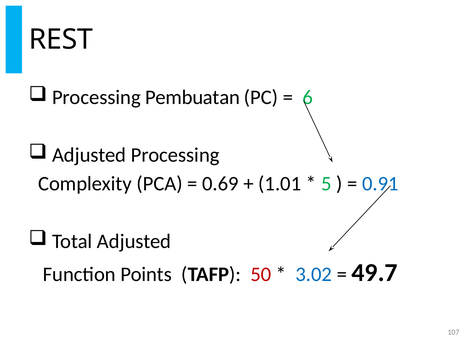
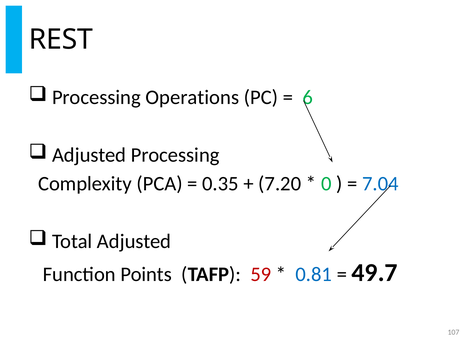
Pembuatan: Pembuatan -> Operations (192, 98)
0.69: 0.69 -> 0.35 (220, 184)
1.01: 1.01 -> 7.20 (280, 184)
5: 5 -> 0 (326, 184)
0.91: 0.91 -> 7.04 (380, 184)
50: 50 -> 59 (261, 274)
3.02: 3.02 -> 0.81 (314, 274)
